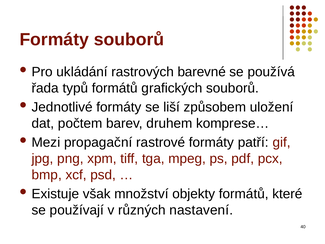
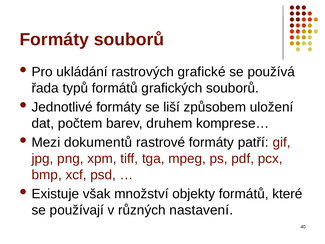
barevné: barevné -> grafické (202, 72)
propagační: propagační -> dokumentů (98, 142)
